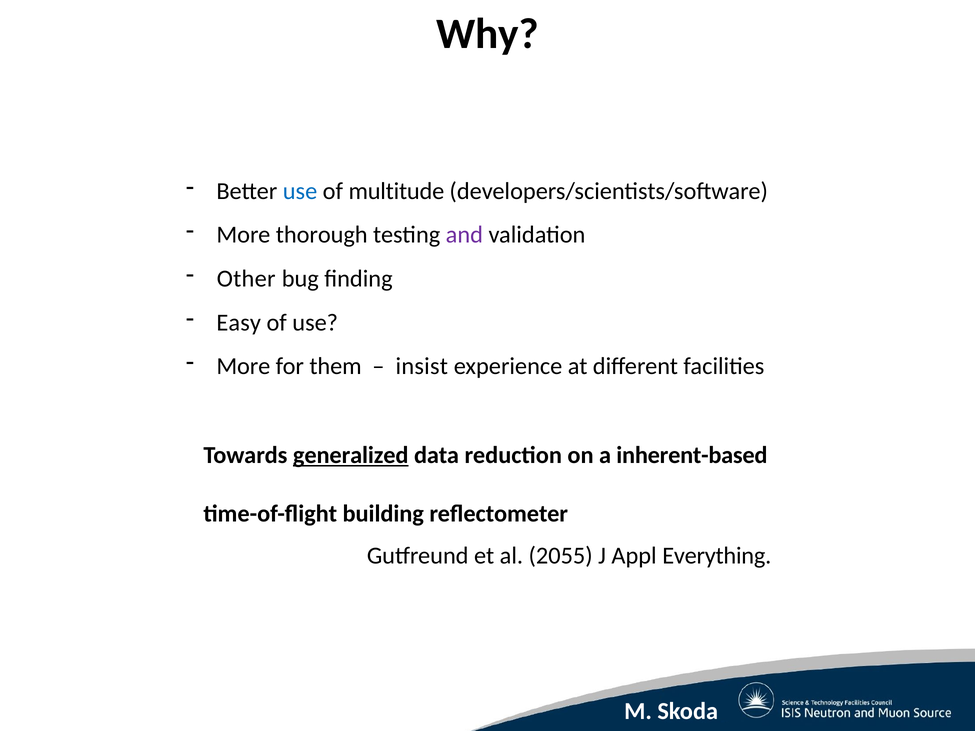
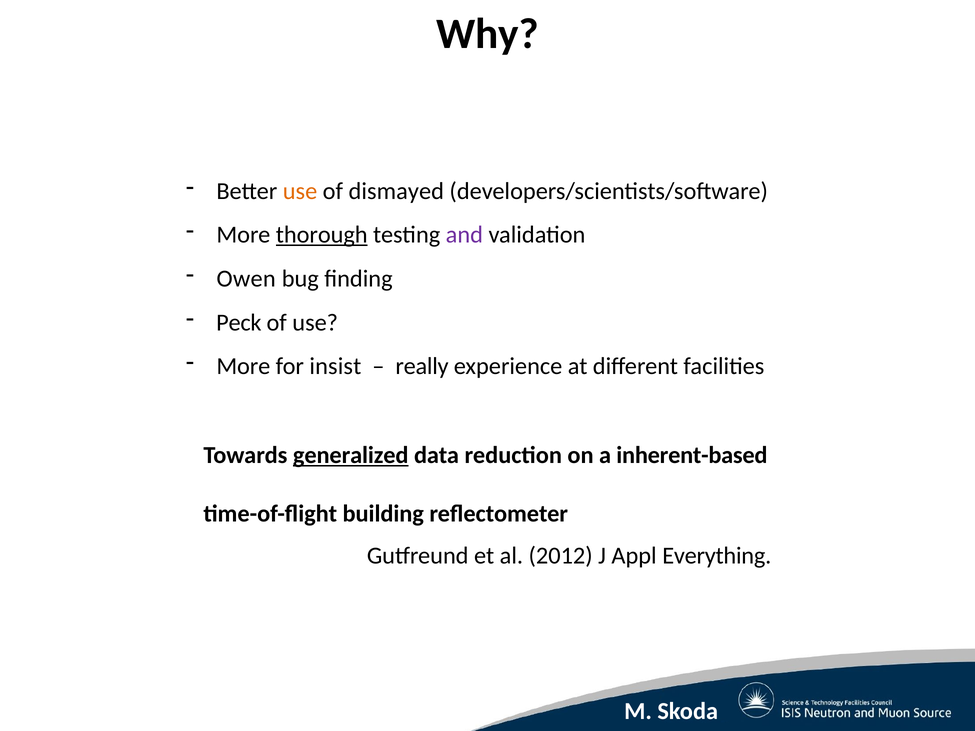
use colour: blue -> orange (300, 191)
multitude: multitude -> dismayed (396, 191)
thorough underline: none -> present (322, 235)
Other: Other -> Owen (246, 279)
Easy: Easy -> Peck (239, 323)
them: them -> insist (335, 367)
insist: insist -> really (422, 367)
2055: 2055 -> 2012 (561, 556)
